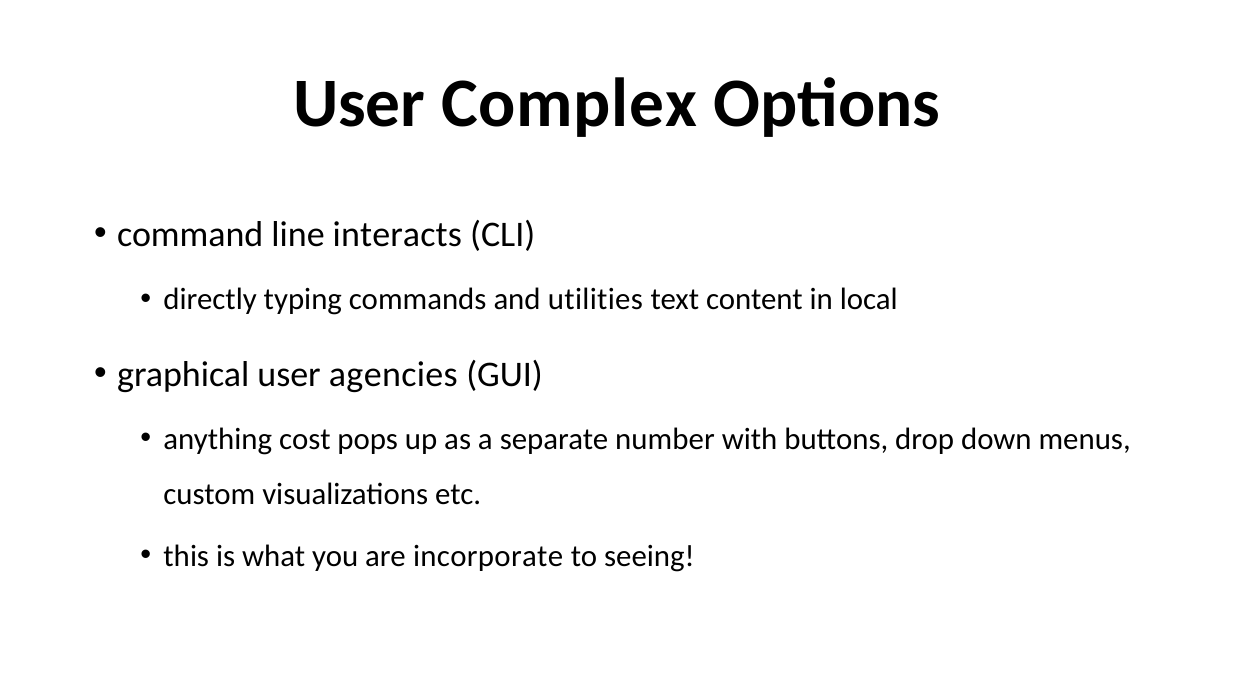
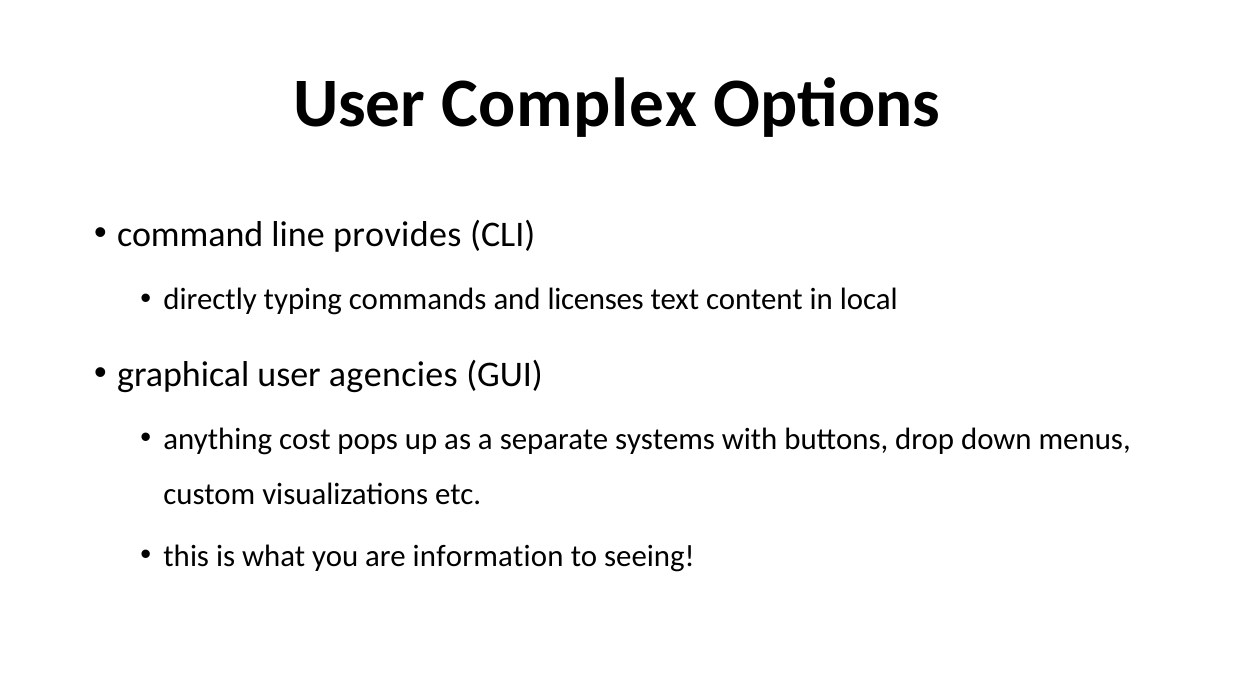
interacts: interacts -> provides (397, 235)
utilities: utilities -> licenses (596, 300)
number: number -> systems (665, 439)
incorporate: incorporate -> information (488, 557)
